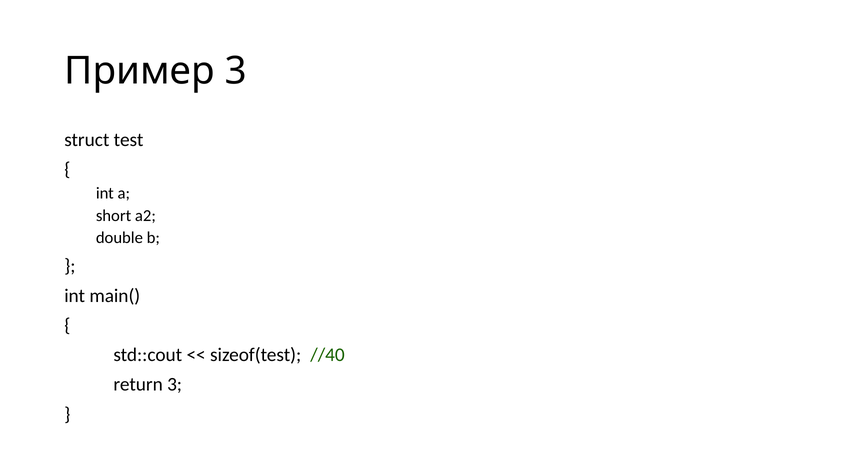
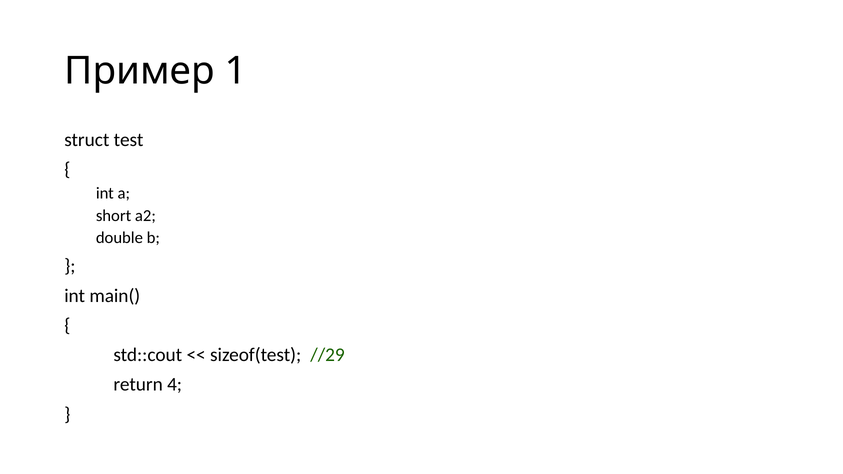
Пример 3: 3 -> 1 (236, 71)
//40: //40 -> //29 (328, 355)
return 3: 3 -> 4 (175, 385)
